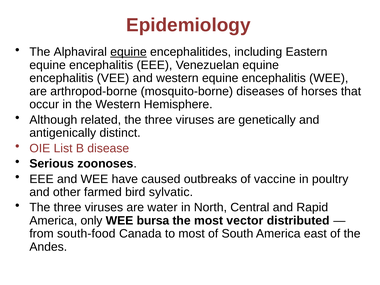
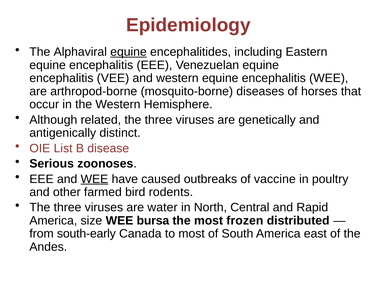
WEE underline: none -> present (94, 179)
sylvatic: sylvatic -> rodents (171, 192)
only: only -> size (91, 221)
vector: vector -> frozen (245, 221)
south-food: south-food -> south-early (86, 234)
